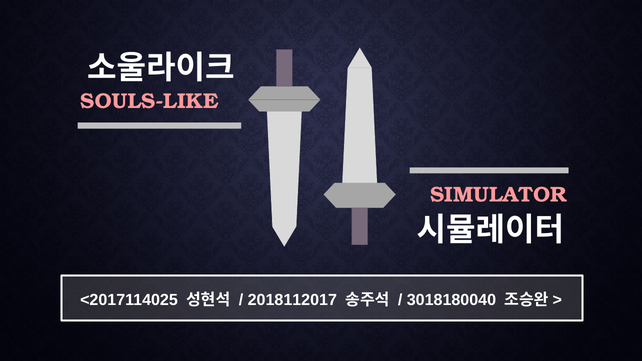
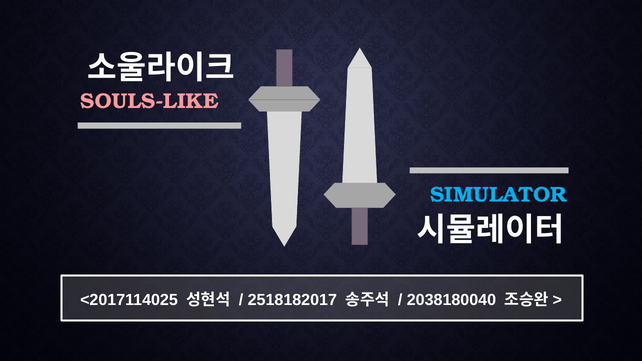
SIMULATOR colour: pink -> light blue (499, 195)
2018112017: 2018112017 -> 2518182017 (292, 300)
3018180040: 3018180040 -> 2038180040 (451, 300)
